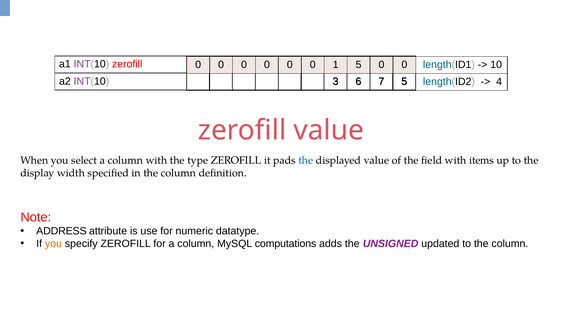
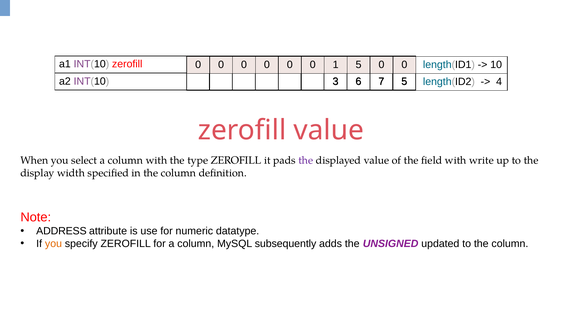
the colour: blue -> purple (306, 161)
items: items -> write (481, 161)
computations: computations -> subsequently (286, 244)
